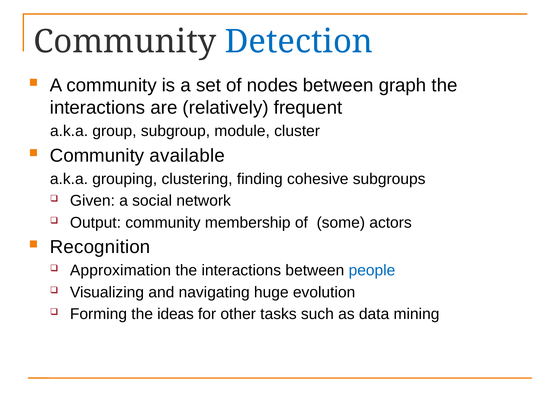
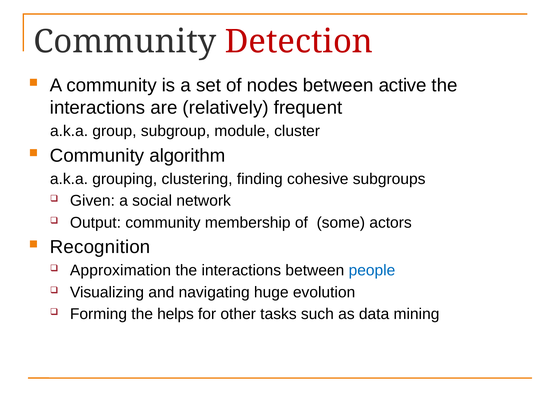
Detection colour: blue -> red (299, 42)
graph: graph -> active (403, 85)
available: available -> algorithm (187, 156)
ideas: ideas -> helps (176, 314)
